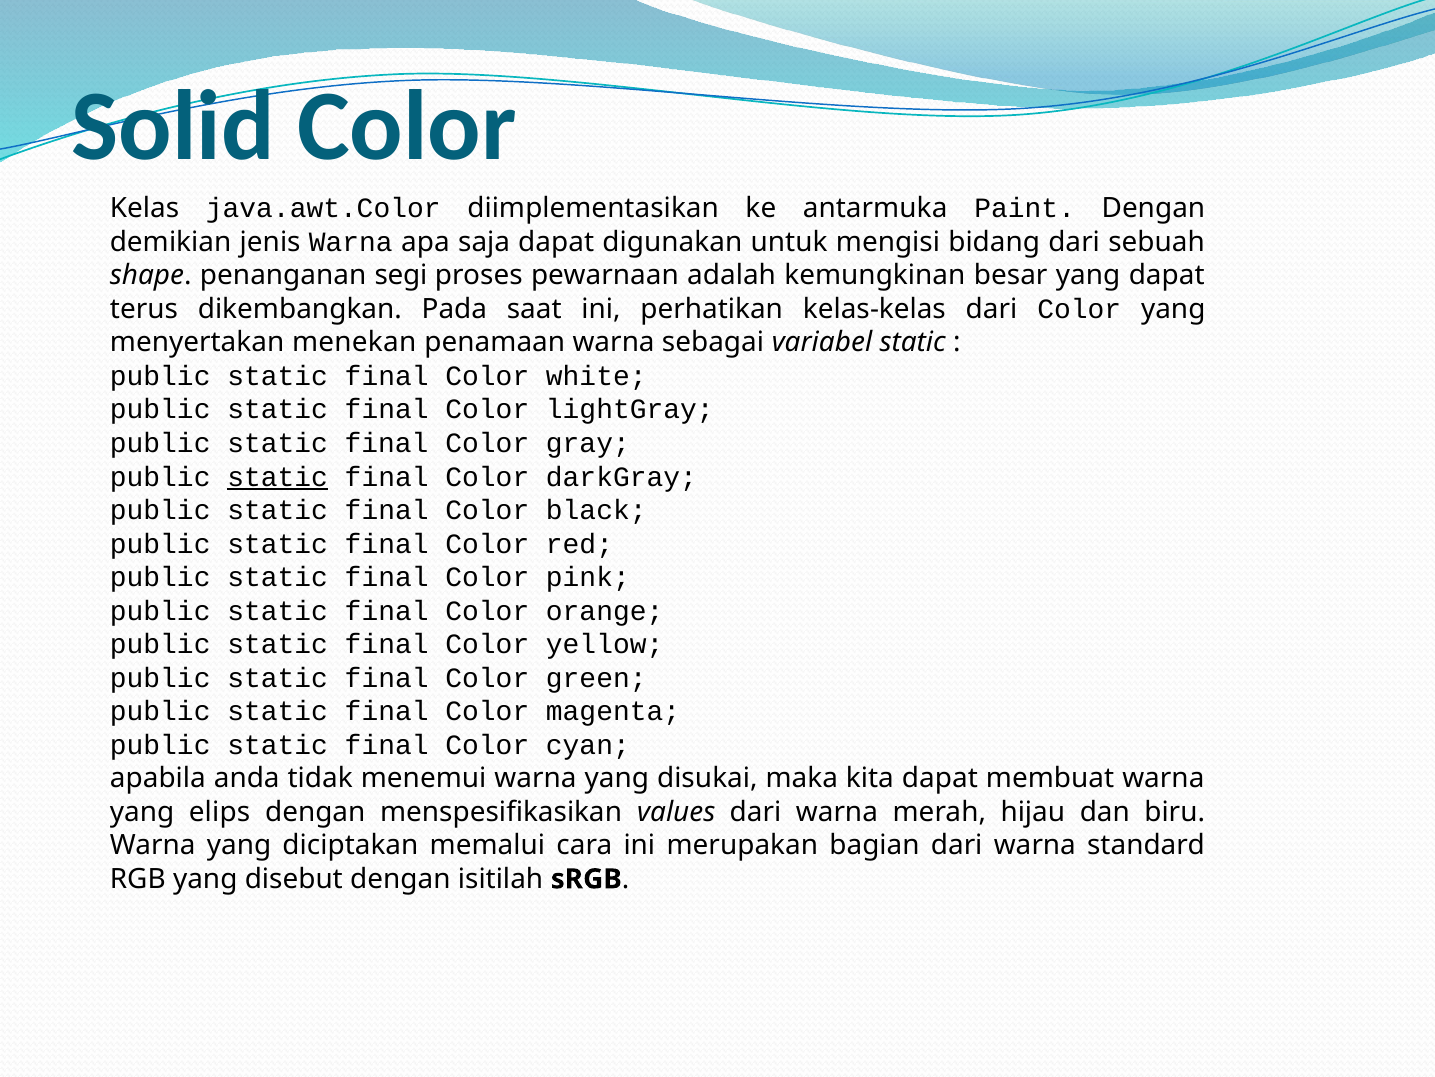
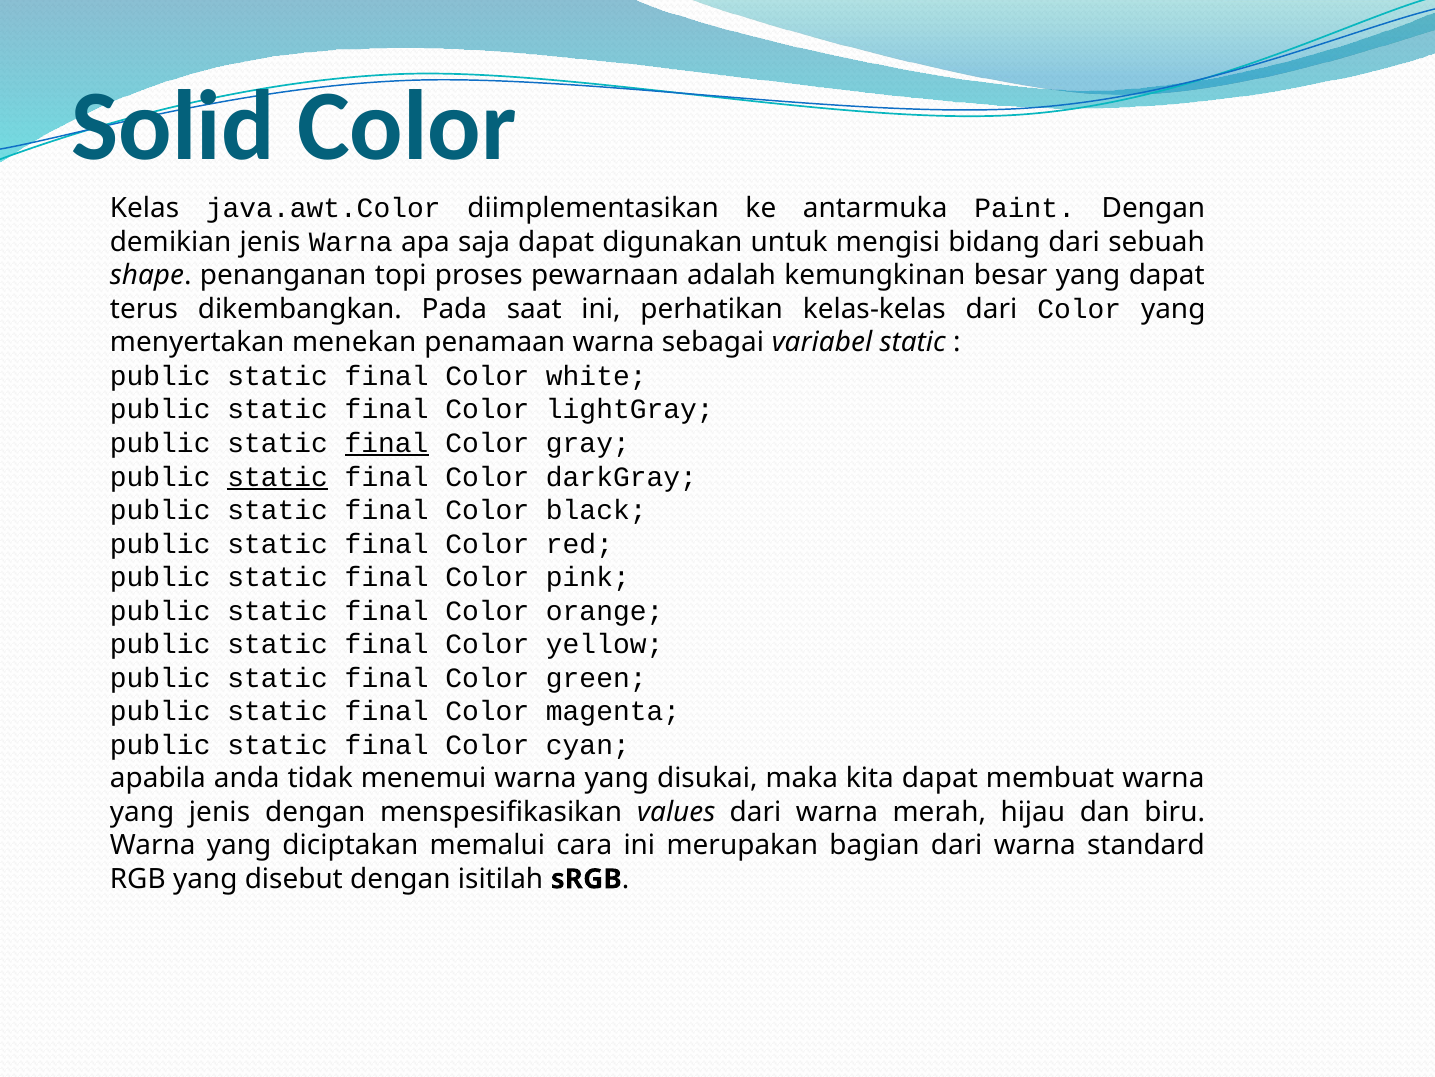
segi: segi -> topi (401, 275)
final underline: none -> present (387, 443)
yang elips: elips -> jenis (220, 812)
